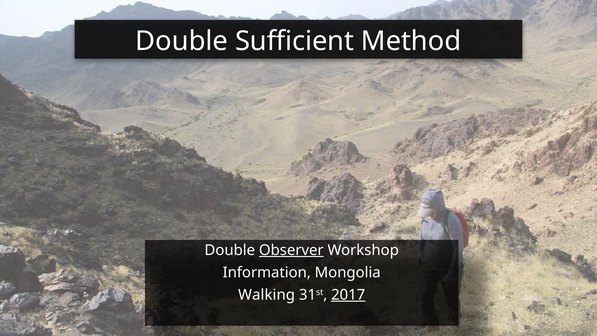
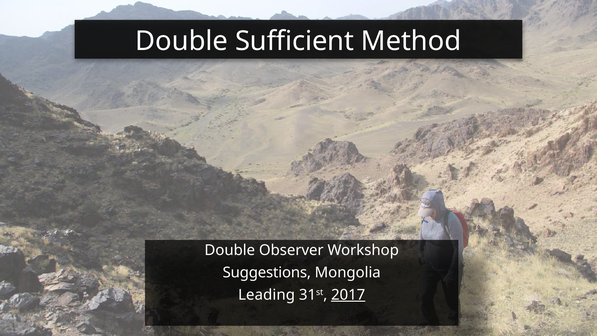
Observer underline: present -> none (291, 250)
Information: Information -> Suggestions (267, 272)
Walking: Walking -> Leading (267, 295)
